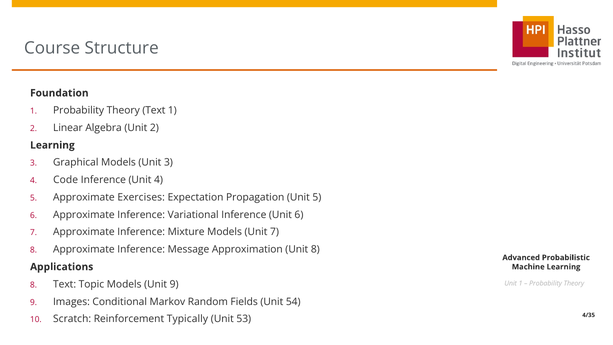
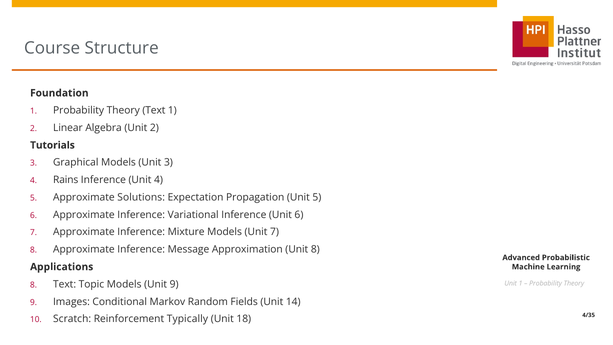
Learning: Learning -> Tutorials (52, 145)
Code: Code -> Rains (66, 180)
Exercises: Exercises -> Solutions (141, 197)
54: 54 -> 14 (293, 301)
53: 53 -> 18 (244, 319)
